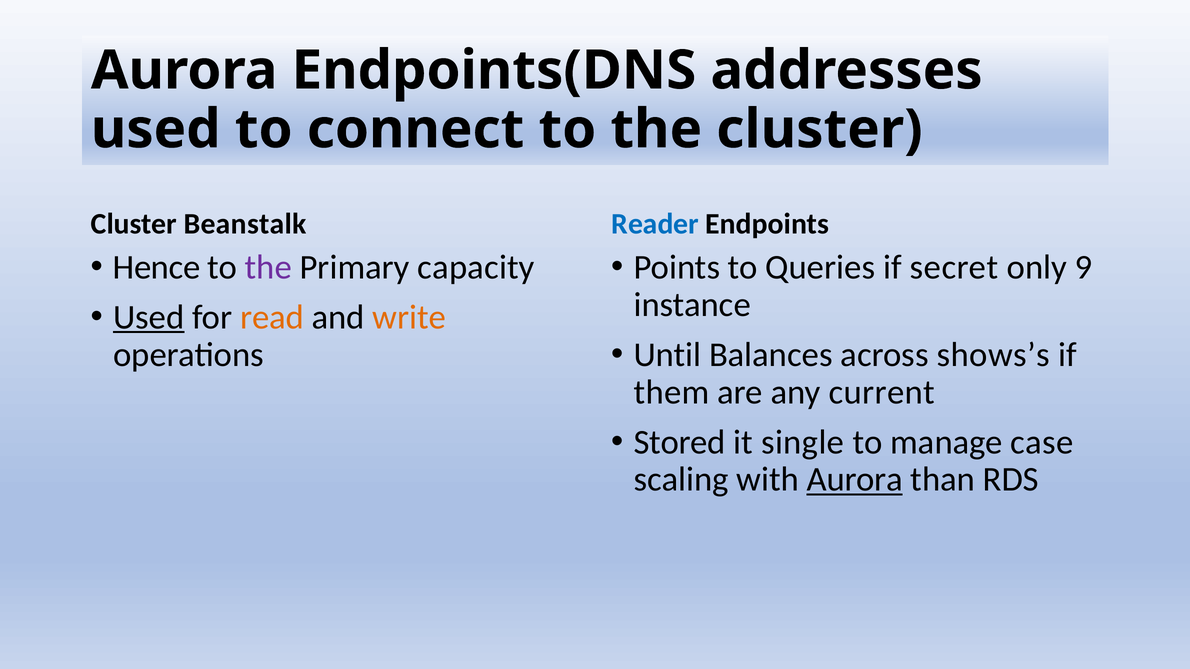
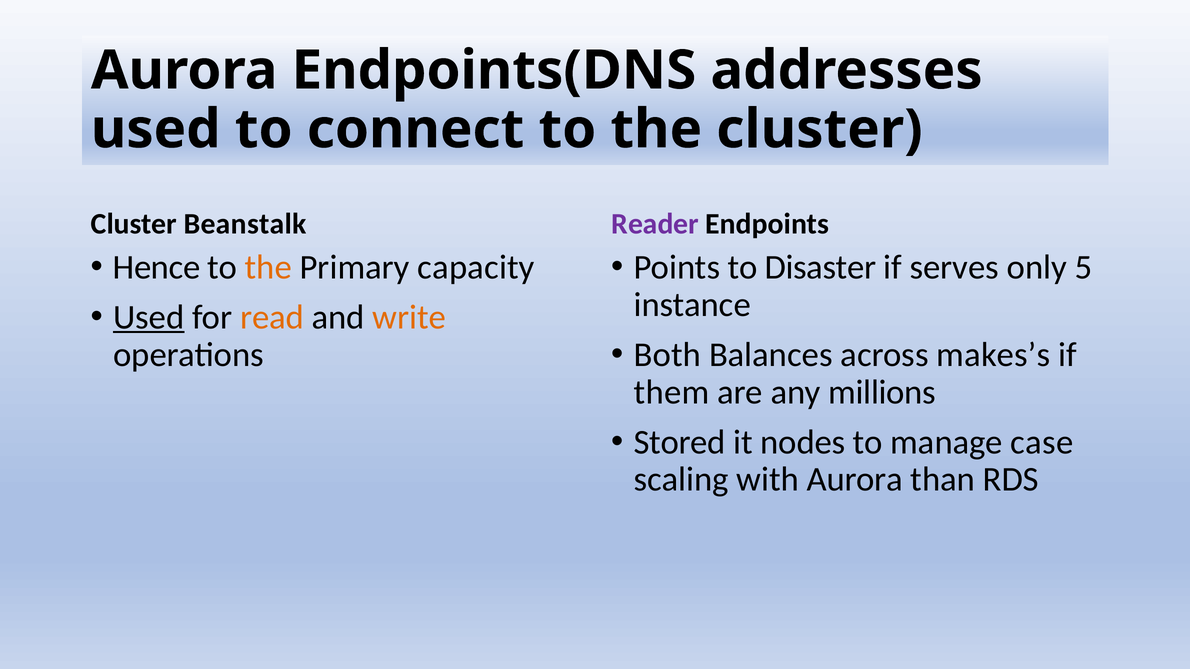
Reader colour: blue -> purple (655, 224)
the colour: purple -> orange (268, 268)
Queries: Queries -> Disaster (820, 268)
secret: secret -> serves (954, 268)
9: 9 -> 5 (1083, 268)
Until: Until -> Both (667, 355)
shows’s: shows’s -> makes’s (993, 355)
current: current -> millions (882, 392)
single: single -> nodes (803, 442)
Aurora underline: present -> none (855, 480)
